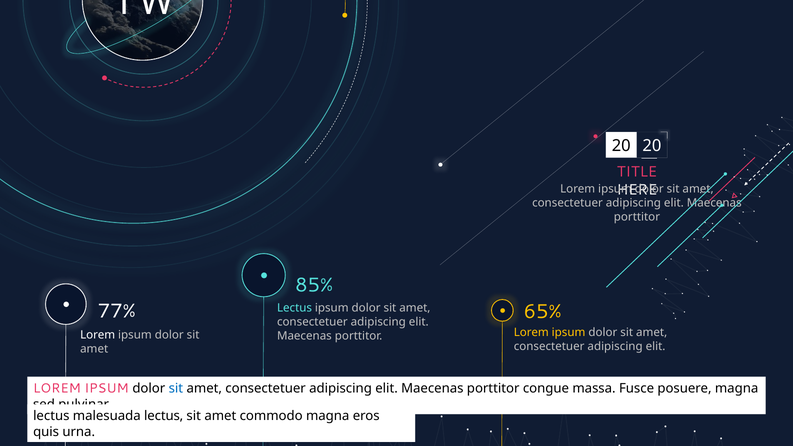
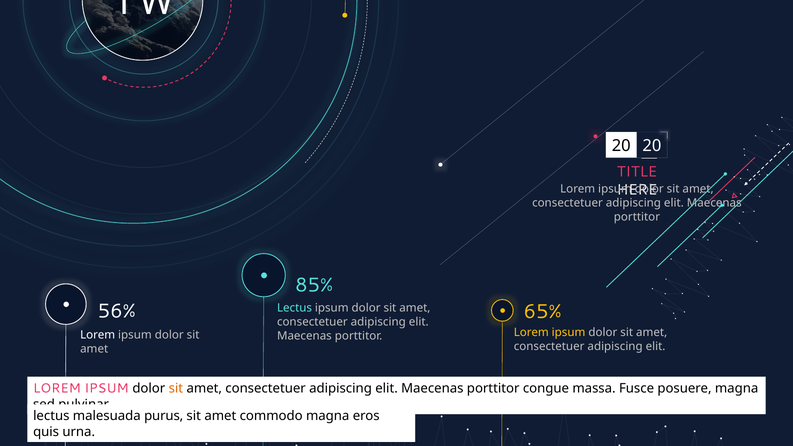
77%: 77% -> 56% (117, 311)
sit colour: blue -> orange (176, 388)
malesuada lectus: lectus -> purus (164, 416)
